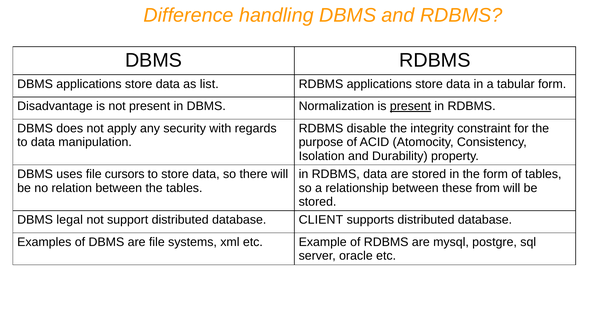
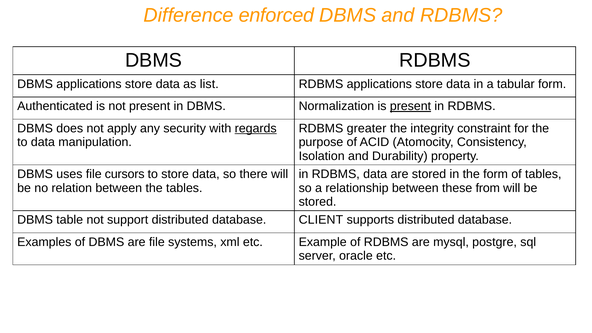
handling: handling -> enforced (276, 15)
Disadvantage: Disadvantage -> Authenticated (55, 106)
regards underline: none -> present (256, 128)
disable: disable -> greater (367, 128)
legal: legal -> table (70, 220)
